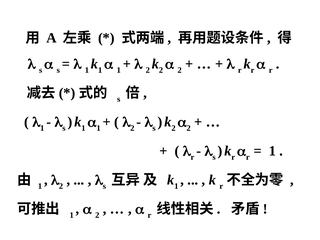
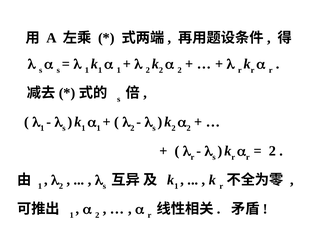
1: 1 -> 2 (272, 151)
